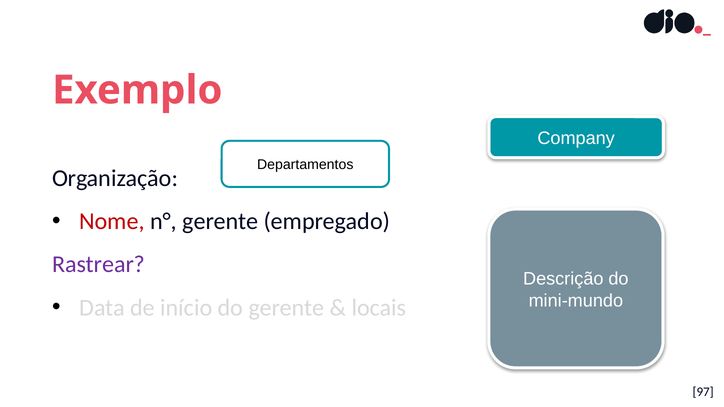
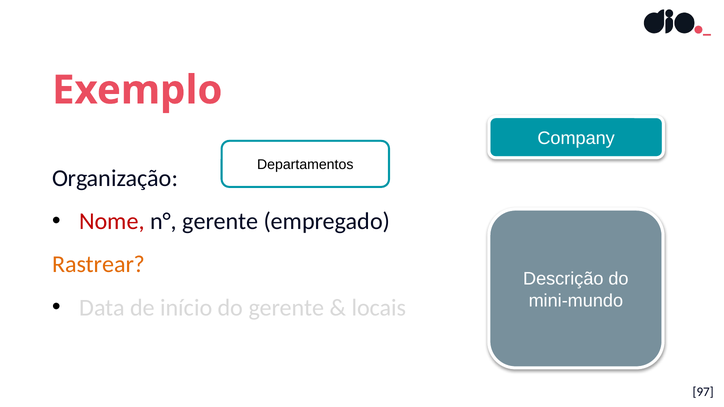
Rastrear colour: purple -> orange (99, 265)
